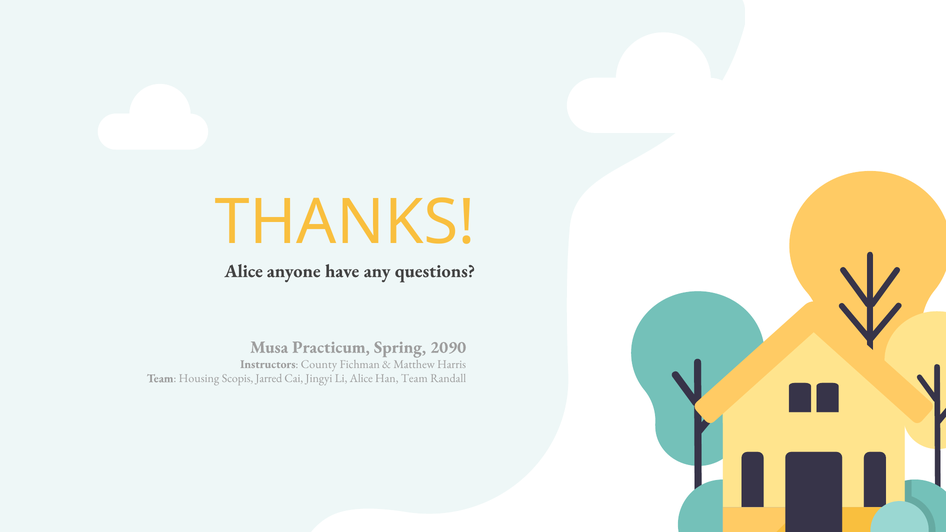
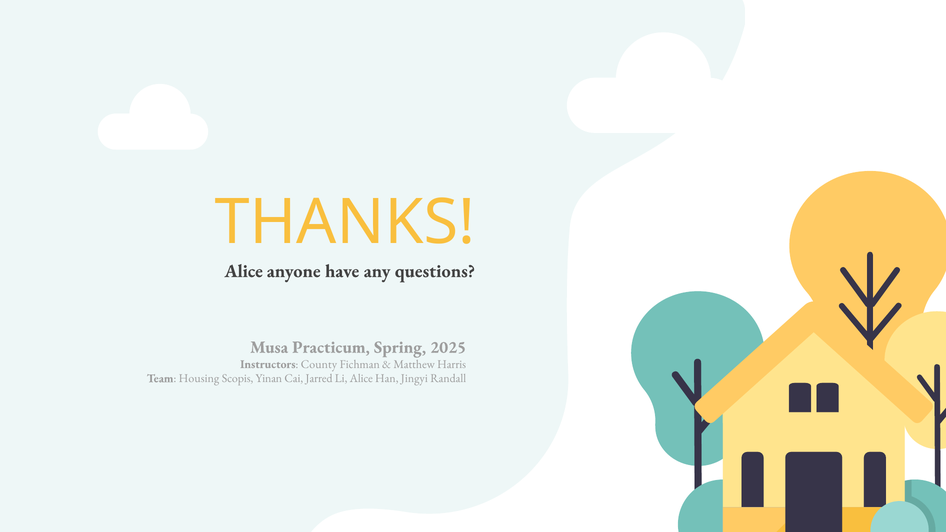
2090: 2090 -> 2025 (448, 347)
Jarred: Jarred -> Yinan (269, 378)
Jingyi: Jingyi -> Jarred (319, 378)
Han Team: Team -> Jingyi (414, 378)
